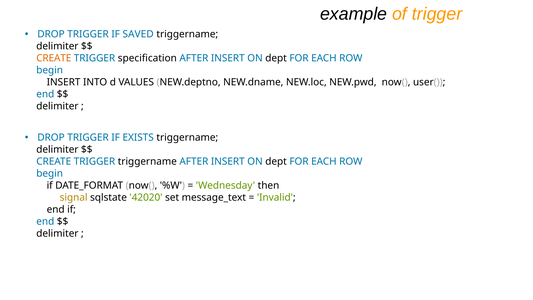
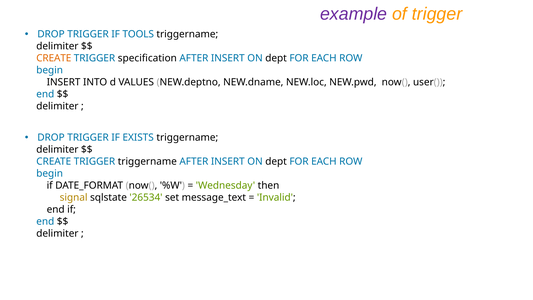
example colour: black -> purple (354, 14)
SAVED: SAVED -> TOOLS (138, 34)
42020: 42020 -> 26534 (146, 198)
